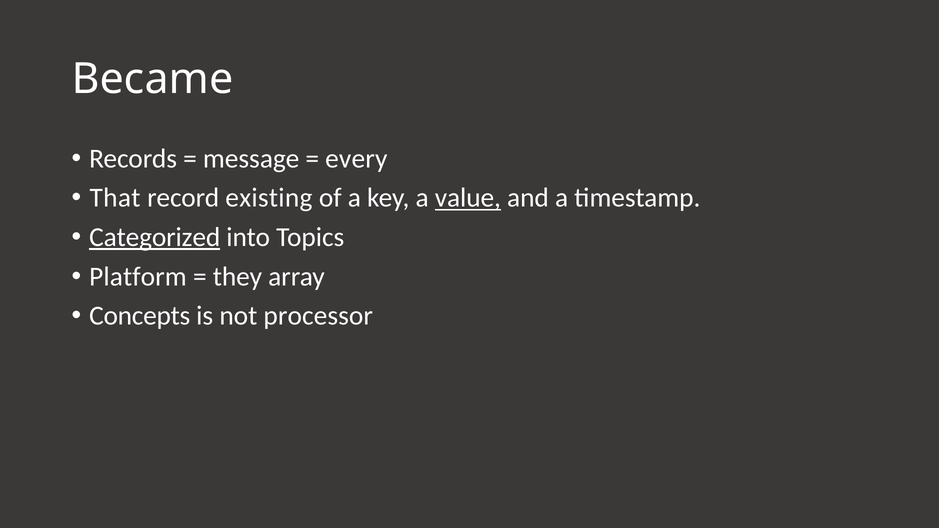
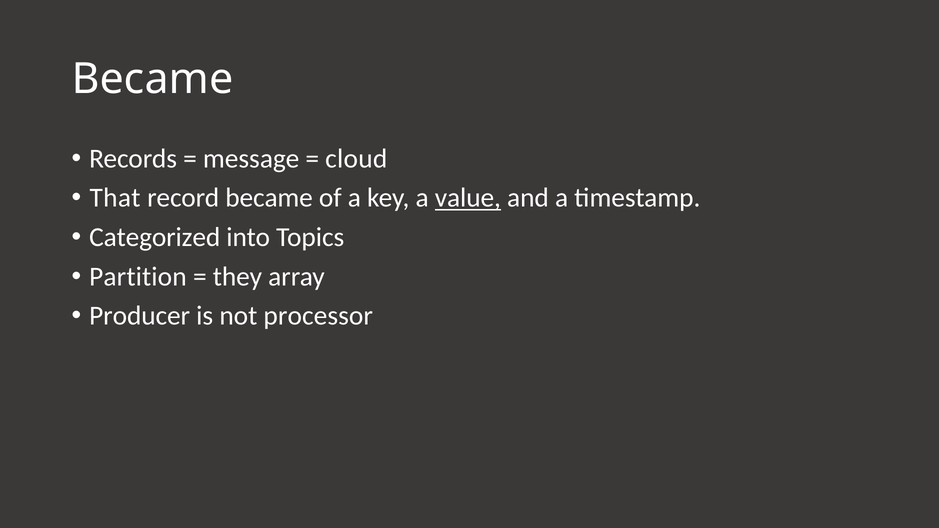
every: every -> cloud (356, 159)
record existing: existing -> became (269, 198)
Categorized underline: present -> none (155, 237)
Platform: Platform -> Partition (138, 277)
Concepts: Concepts -> Producer (140, 316)
